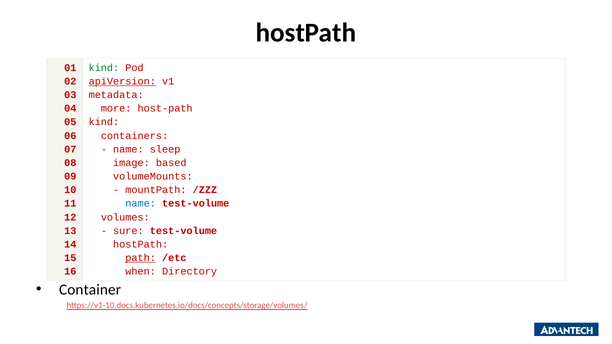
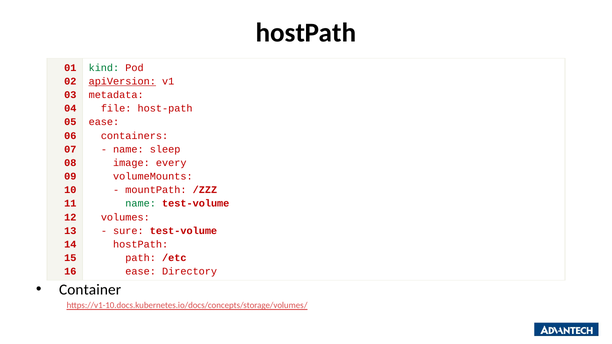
more: more -> file (116, 109)
kind: kind -> ease (104, 122)
based: based -> every (171, 163)
name colour: blue -> green (141, 204)
path underline: present -> none (141, 258)
when: when -> ease (141, 272)
